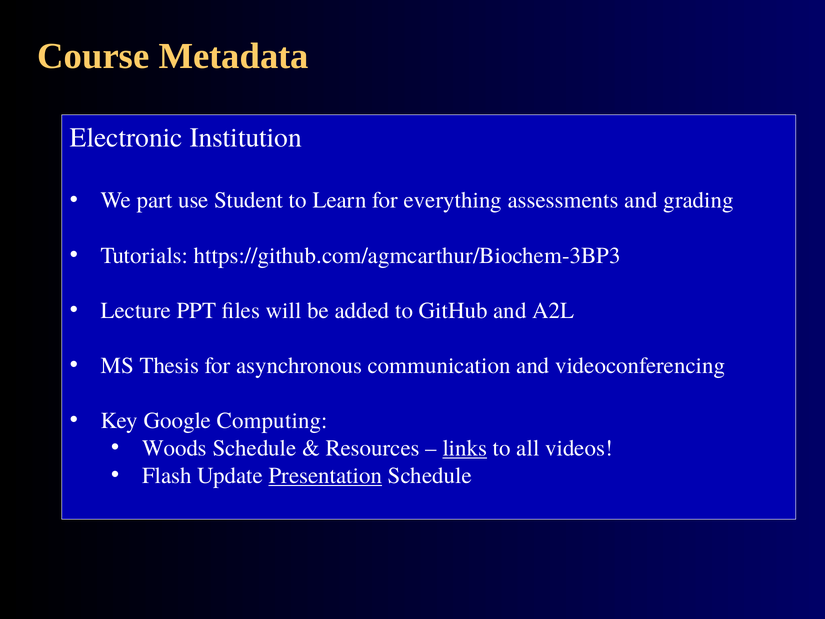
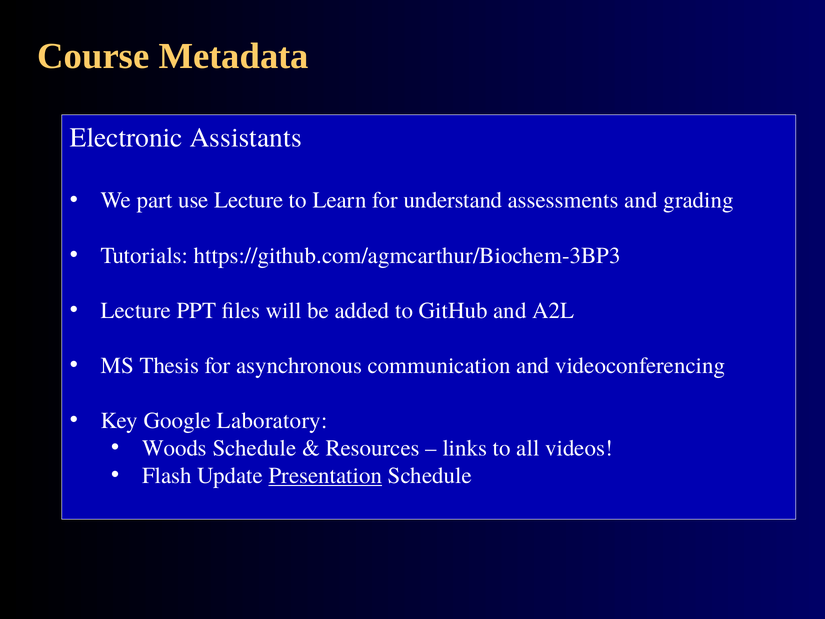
Institution: Institution -> Assistants (246, 137)
use Student: Student -> Lecture (249, 200)
everything: everything -> understand (453, 200)
Computing: Computing -> Laboratory (272, 420)
links underline: present -> none (465, 448)
